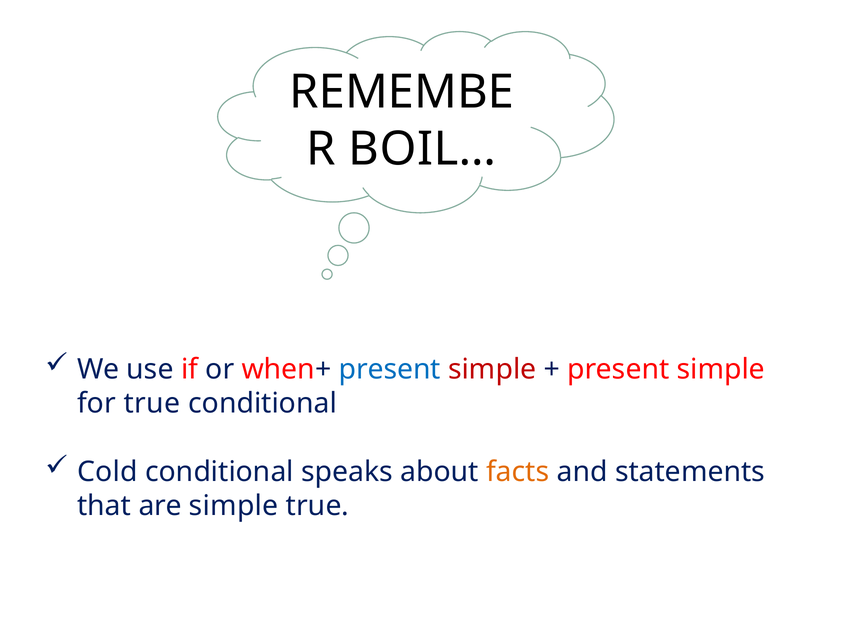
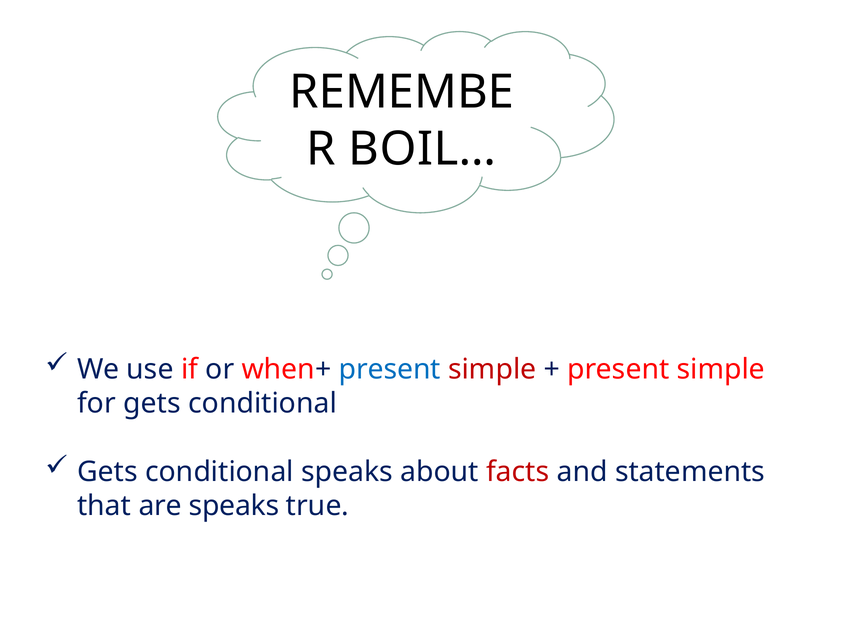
for true: true -> gets (152, 404)
Cold: Cold -> Gets (107, 472)
facts colour: orange -> red (518, 472)
are simple: simple -> speaks (234, 506)
